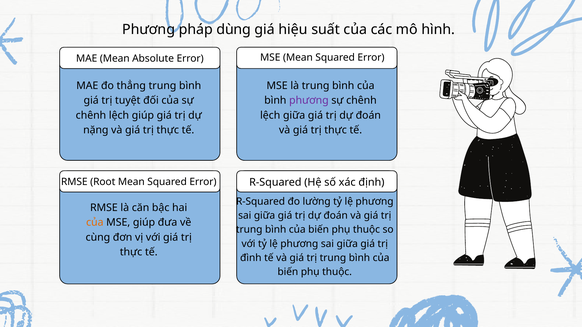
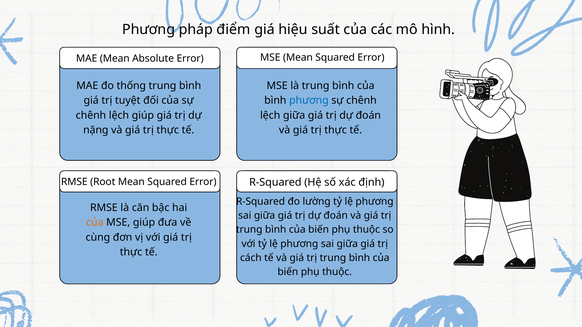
dùng: dùng -> điểm (234, 29)
thẳng: thẳng -> thống (131, 86)
phương colour: purple -> blue (309, 101)
đình: đình -> cách (251, 258)
